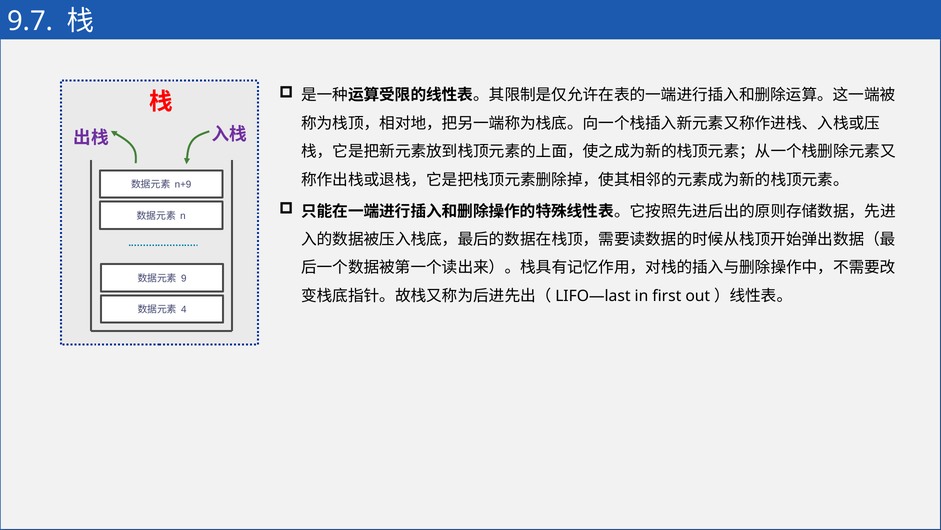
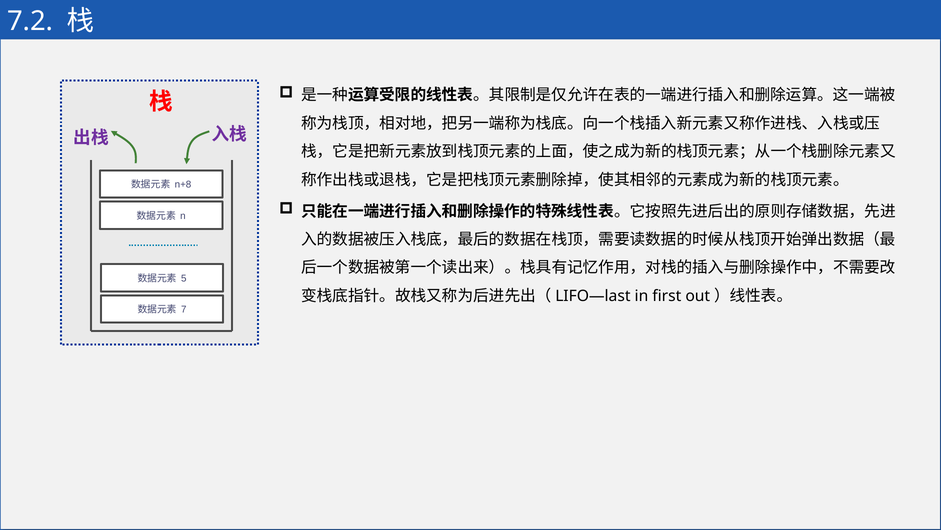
9.7: 9.7 -> 7.2 (30, 21)
n+9: n+9 -> n+8 (183, 184)
9: 9 -> 5 (184, 278)
4: 4 -> 7 (184, 309)
